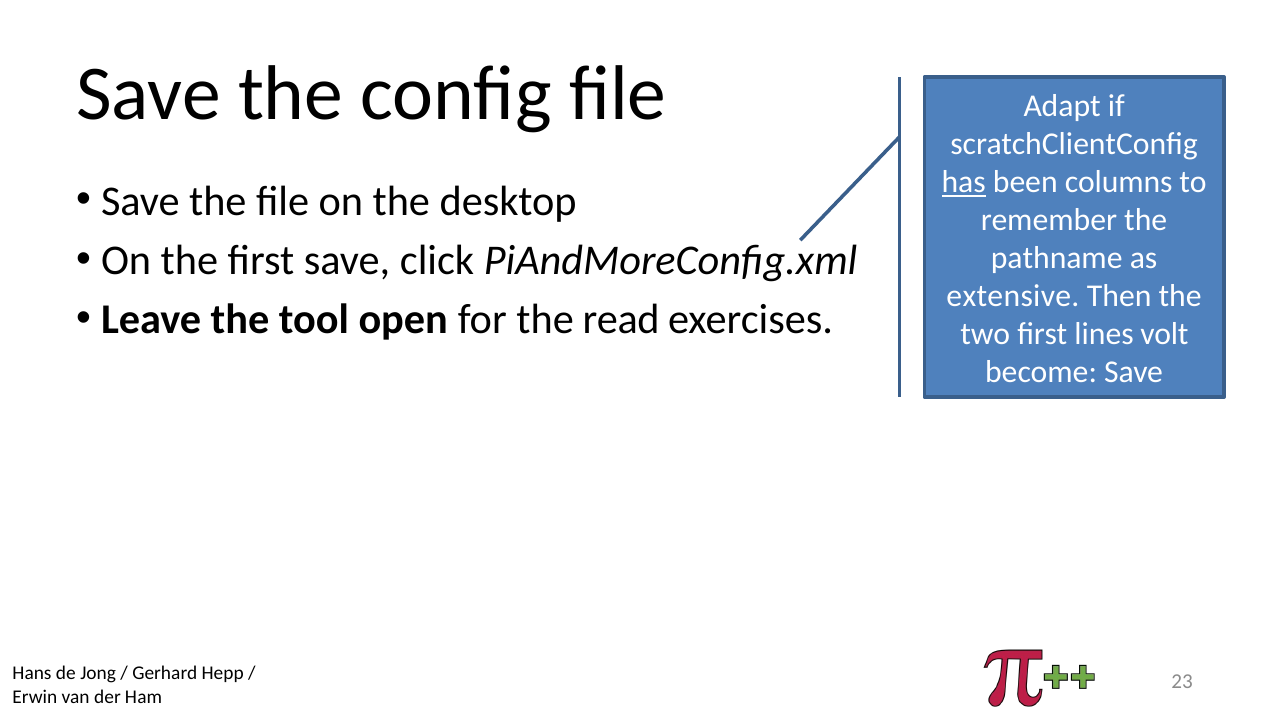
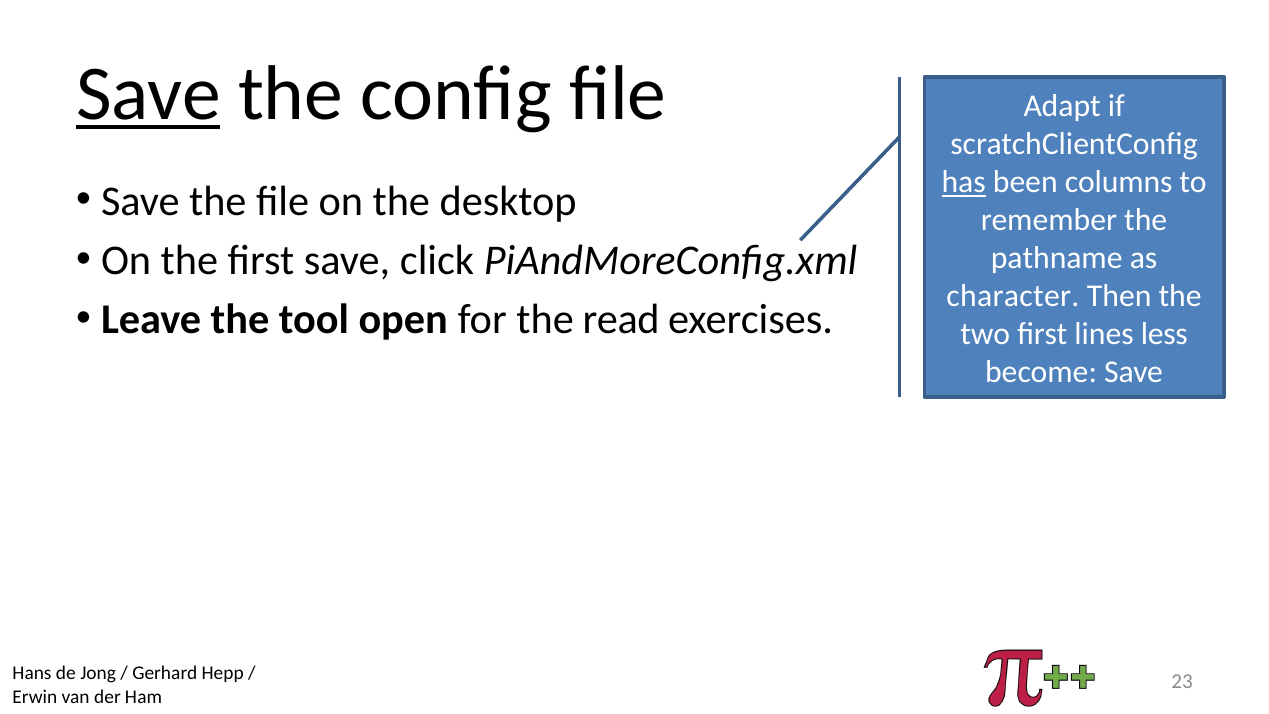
Save underline: none -> present (149, 93)
extensive: extensive -> character (1013, 296)
volt: volt -> less (1164, 334)
